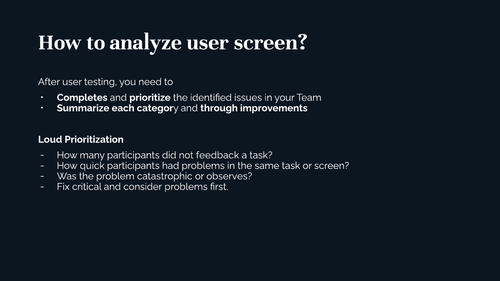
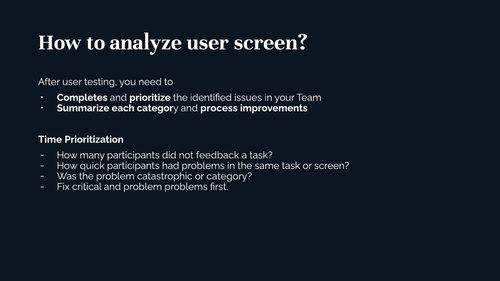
through: through -> process (219, 108)
Loud: Loud -> Time (50, 140)
or observes: observes -> category (229, 176)
and consider: consider -> problem (143, 187)
